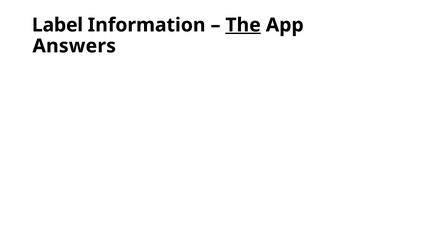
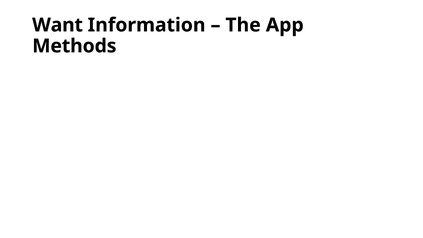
Label: Label -> Want (58, 25)
The underline: present -> none (243, 25)
Answers: Answers -> Methods (74, 46)
